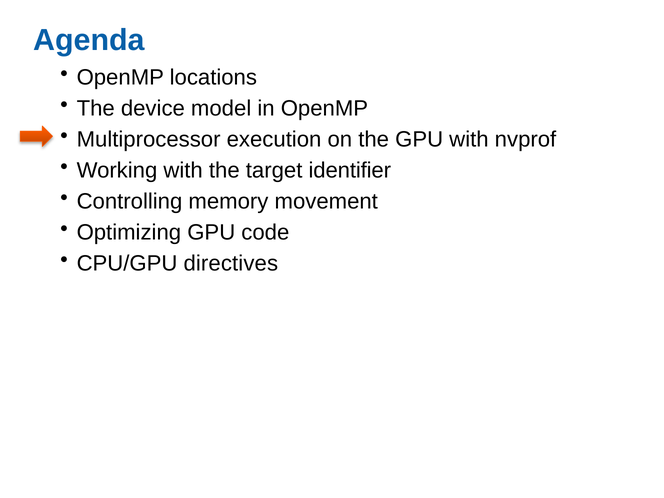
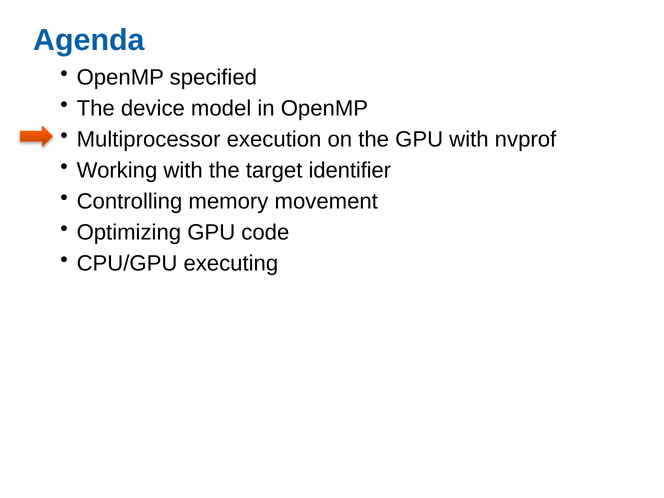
locations: locations -> specified (213, 78)
directives: directives -> executing (231, 263)
